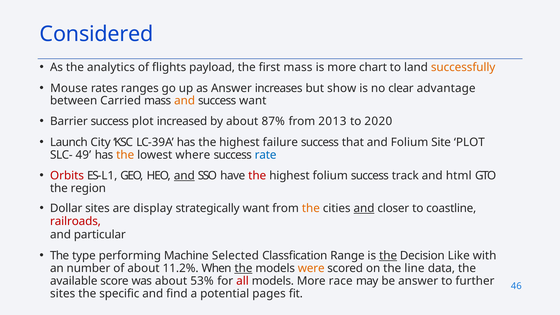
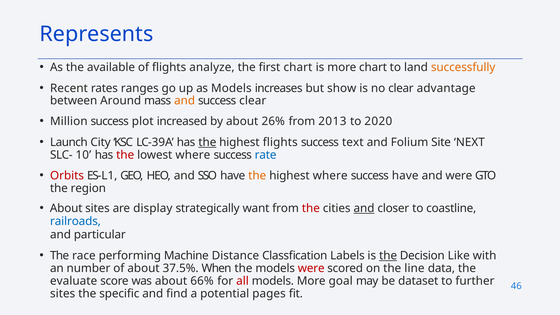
Considered: Considered -> Represents (96, 34)
analytics: analytics -> available (111, 67)
payload: payload -> analyze (212, 67)
first mass: mass -> chart (298, 67)
Mouse: Mouse -> Recent (69, 88)
as Answer: Answer -> Models (231, 88)
Carried: Carried -> Around (121, 101)
success want: want -> clear (253, 101)
Barrier: Barrier -> Million (69, 121)
87%: 87% -> 26% (273, 121)
the underline: none -> present (207, 142)
highest failure: failure -> flights (280, 142)
that: that -> text (353, 142)
Site PLOT: PLOT -> NEXT (469, 142)
49: 49 -> 10 (83, 155)
the colour: orange -> red (125, 155)
and underline: present -> none (184, 176)
the colour: red -> orange (257, 176)
highest folium: folium -> where (330, 176)
success track: track -> have (405, 176)
and html: html -> were (459, 176)
Dollar: Dollar -> About (66, 208)
the colour: orange -> red (311, 208)
railroads colour: red -> blue (75, 221)
type: type -> race (84, 256)
Selected: Selected -> Distance (235, 256)
Range: Range -> Labels (347, 256)
11.2%: 11.2% -> 37.5% (181, 268)
the underline: present -> none (243, 268)
were colour: orange -> red (311, 268)
available: available -> evaluate (74, 281)
53%: 53% -> 66% (202, 281)
race: race -> goal (341, 281)
be answer: answer -> dataset (418, 281)
